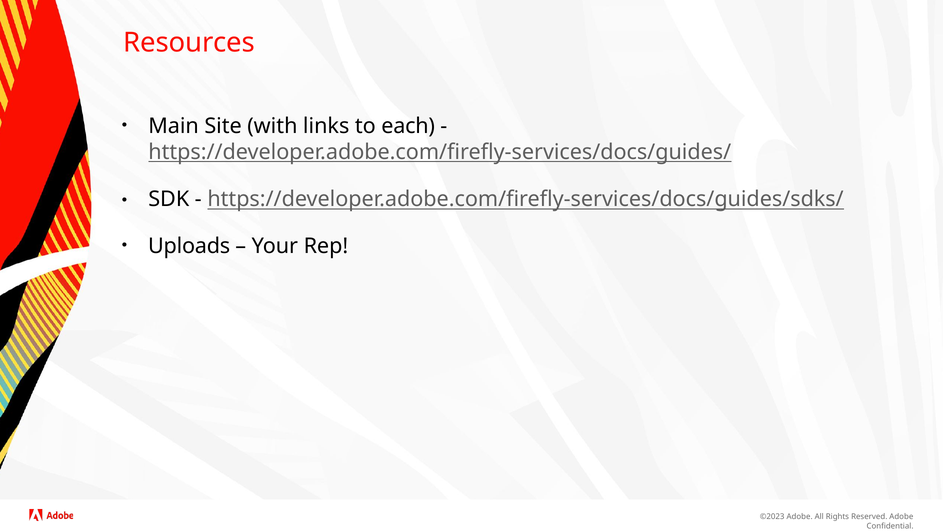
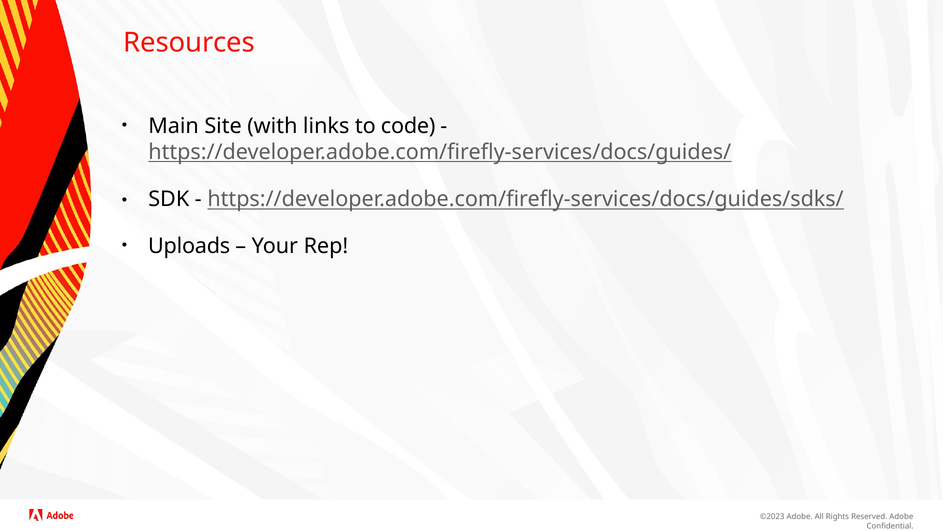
each: each -> code (408, 126)
